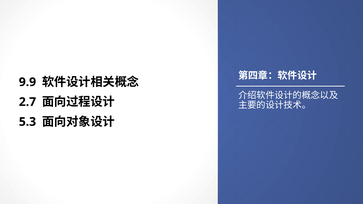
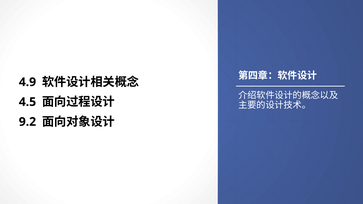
9.9: 9.9 -> 4.9 (27, 82)
2.7: 2.7 -> 4.5 (27, 102)
5.3: 5.3 -> 9.2 (27, 122)
